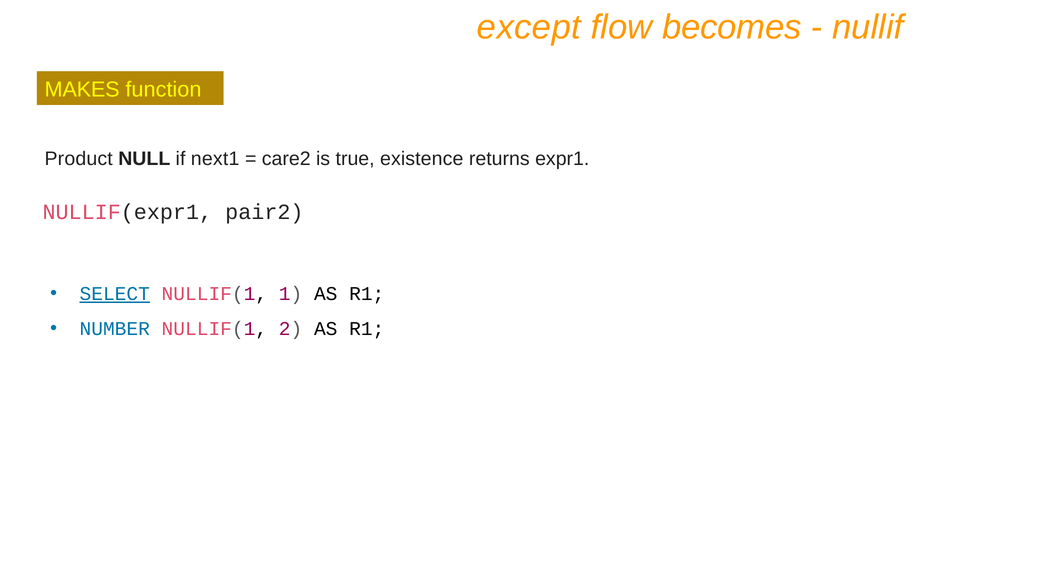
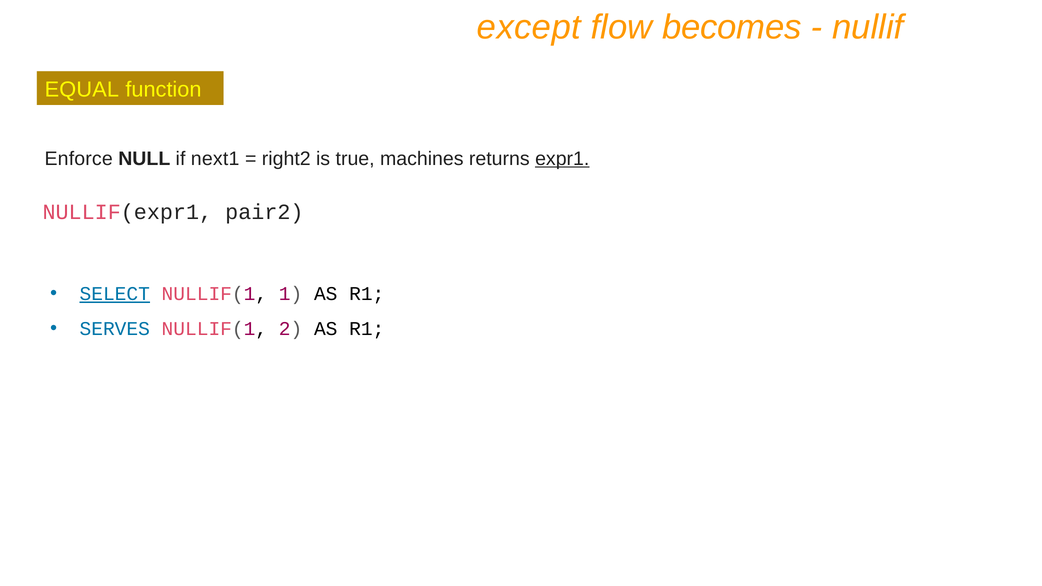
MAKES: MAKES -> EQUAL (82, 90)
Product: Product -> Enforce (79, 159)
care2: care2 -> right2 (286, 159)
existence: existence -> machines (422, 159)
expr1 underline: none -> present (562, 159)
NUMBER: NUMBER -> SERVES (115, 329)
